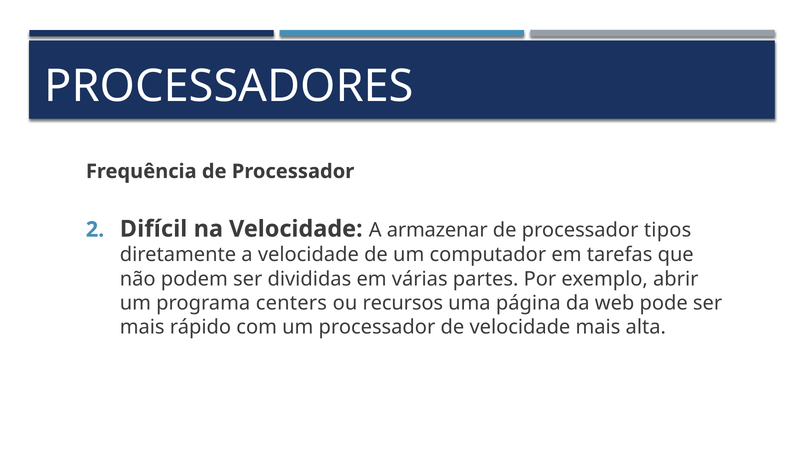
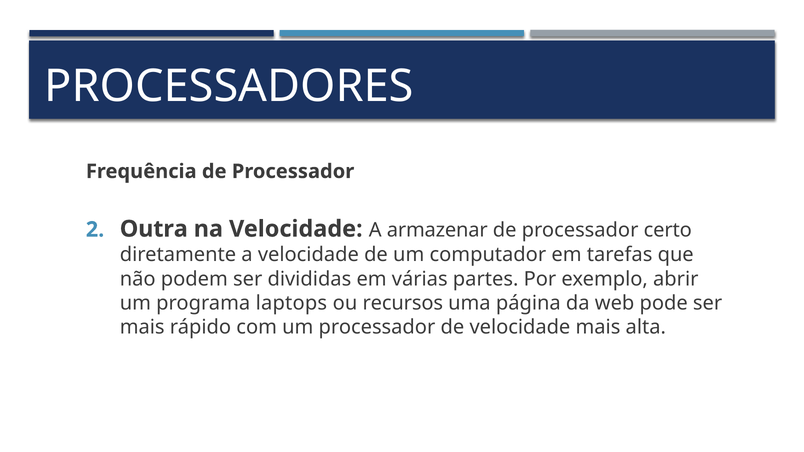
Difícil: Difícil -> Outra (154, 229)
tipos: tipos -> certo (668, 230)
centers: centers -> laptops (291, 303)
